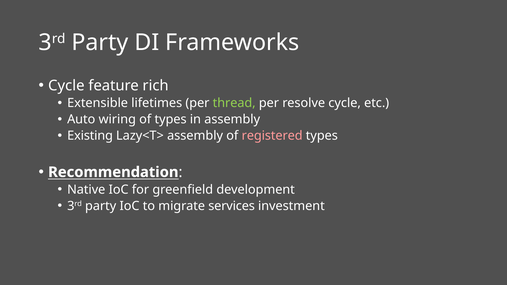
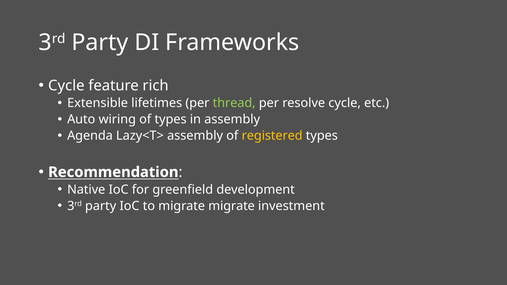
Existing: Existing -> Agenda (90, 136)
registered colour: pink -> yellow (272, 136)
migrate services: services -> migrate (232, 206)
